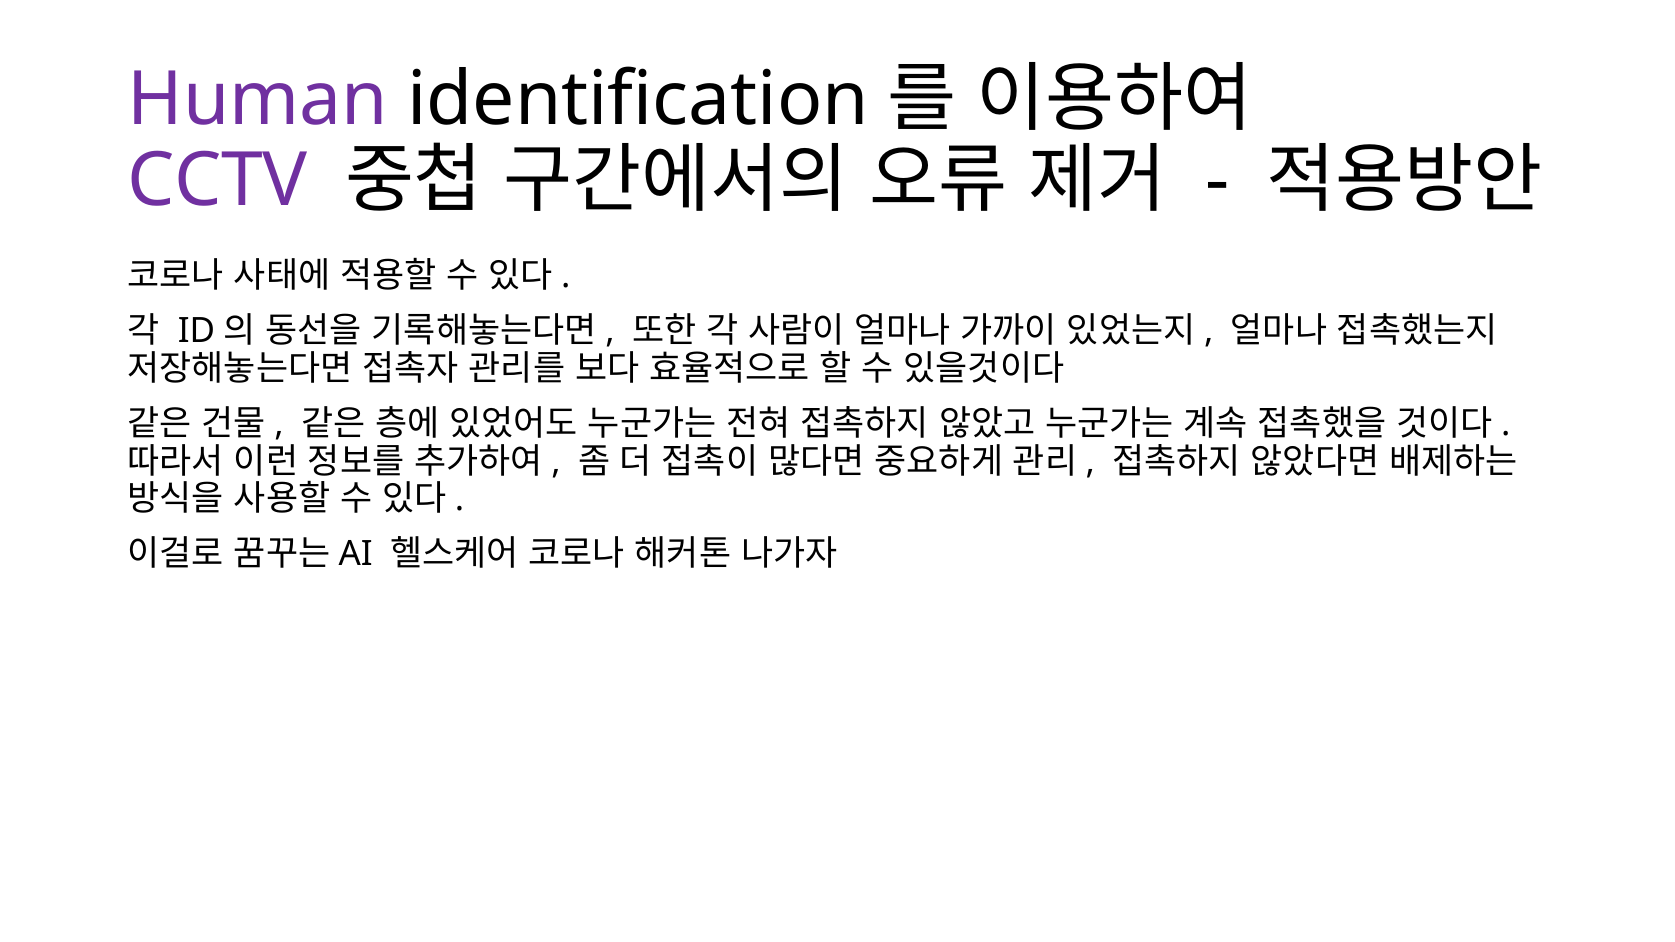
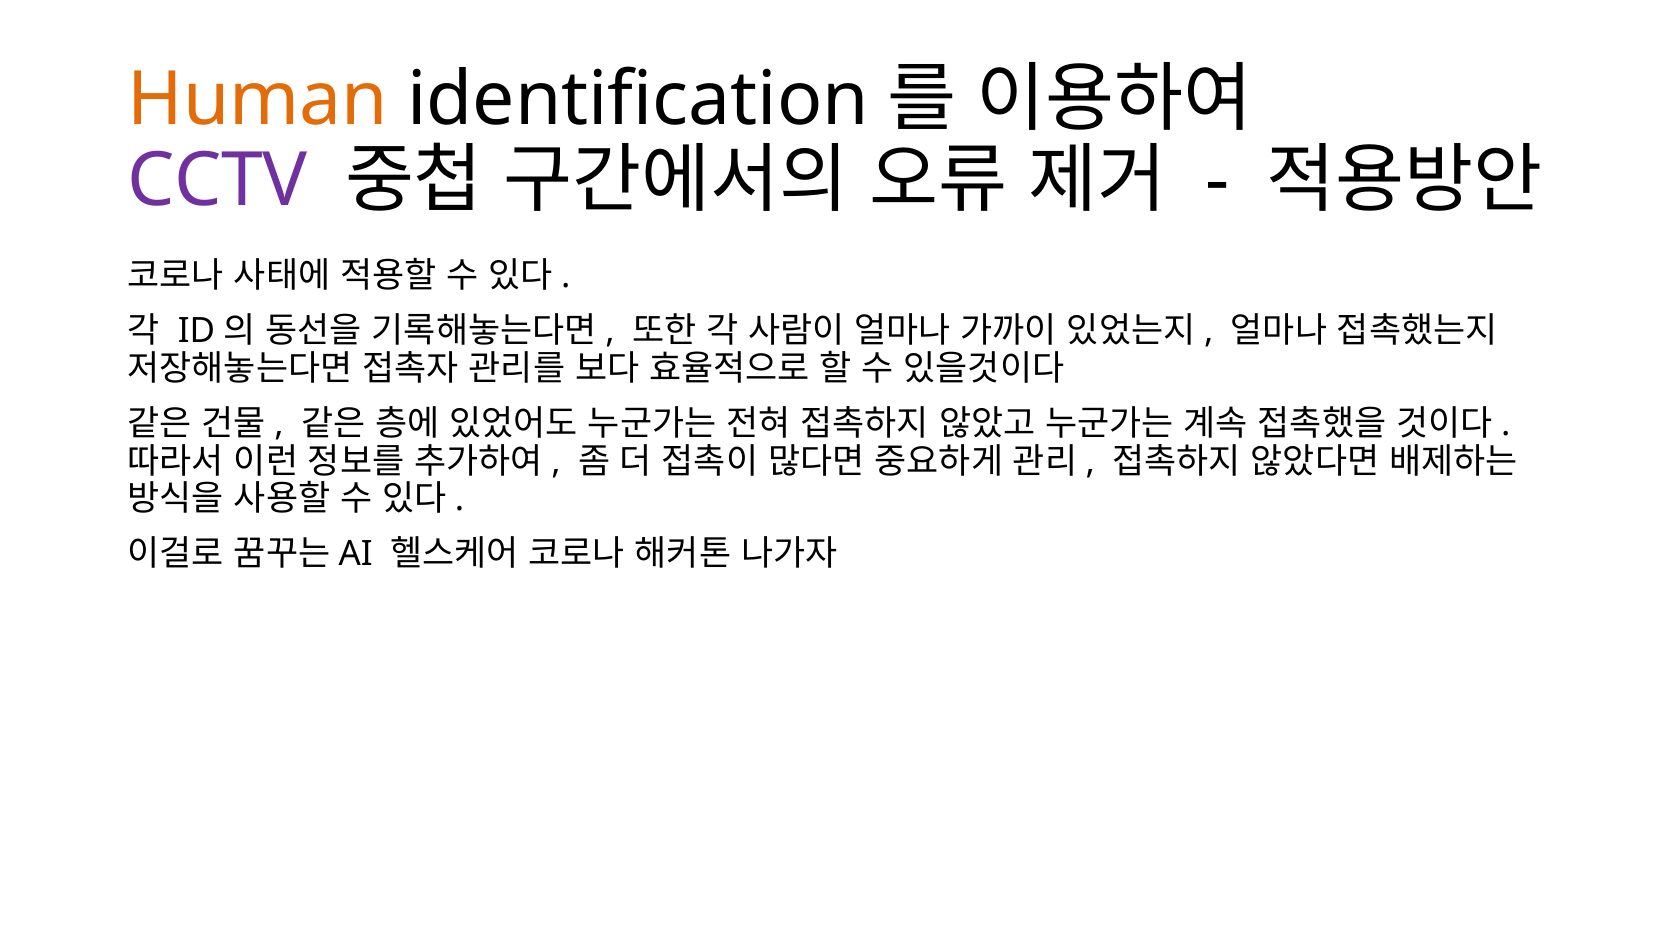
Human colour: purple -> orange (258, 100)
